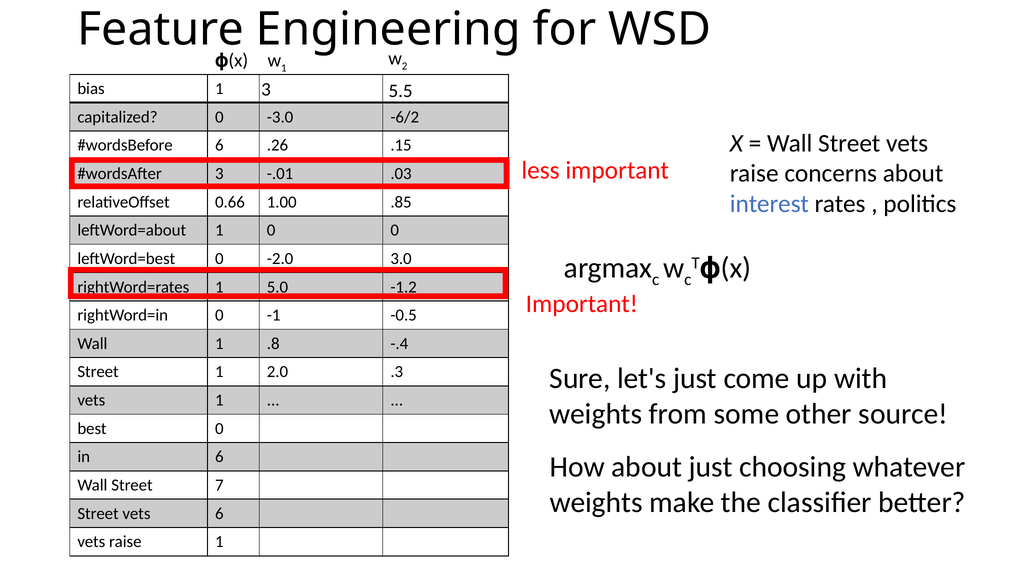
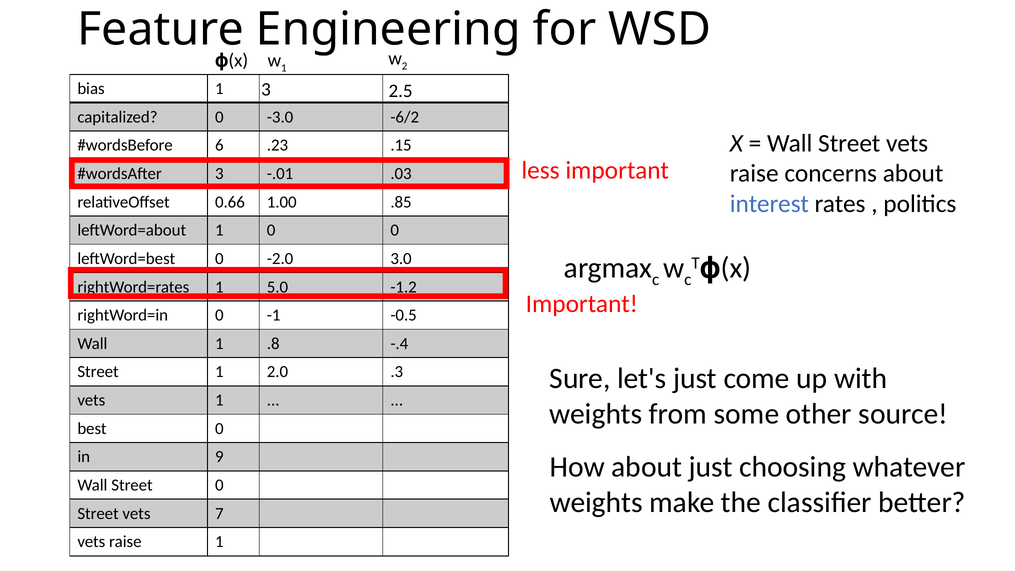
5.5: 5.5 -> 2.5 (401, 91)
.26: .26 -> .23 (277, 145)
in 6: 6 -> 9 (219, 457)
Street 7: 7 -> 0 (219, 485)
vets 6: 6 -> 7 (219, 513)
